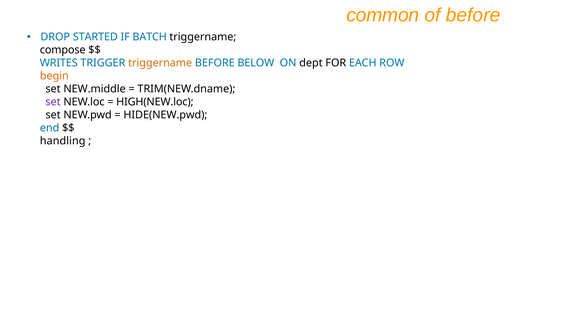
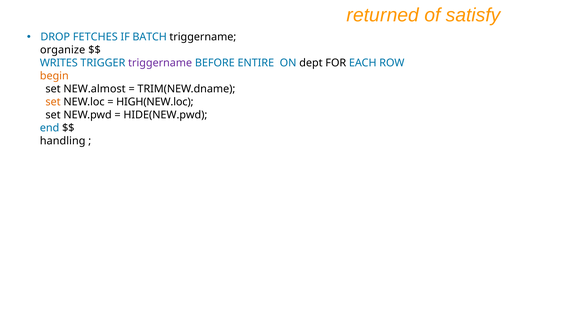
common: common -> returned (383, 15)
of before: before -> satisfy (473, 15)
STARTED: STARTED -> FETCHES (95, 37)
compose: compose -> organize (63, 50)
triggername colour: orange -> purple (160, 63)
BELOW: BELOW -> ENTIRE (256, 63)
NEW.middle: NEW.middle -> NEW.almost (95, 89)
set colour: purple -> orange (53, 102)
